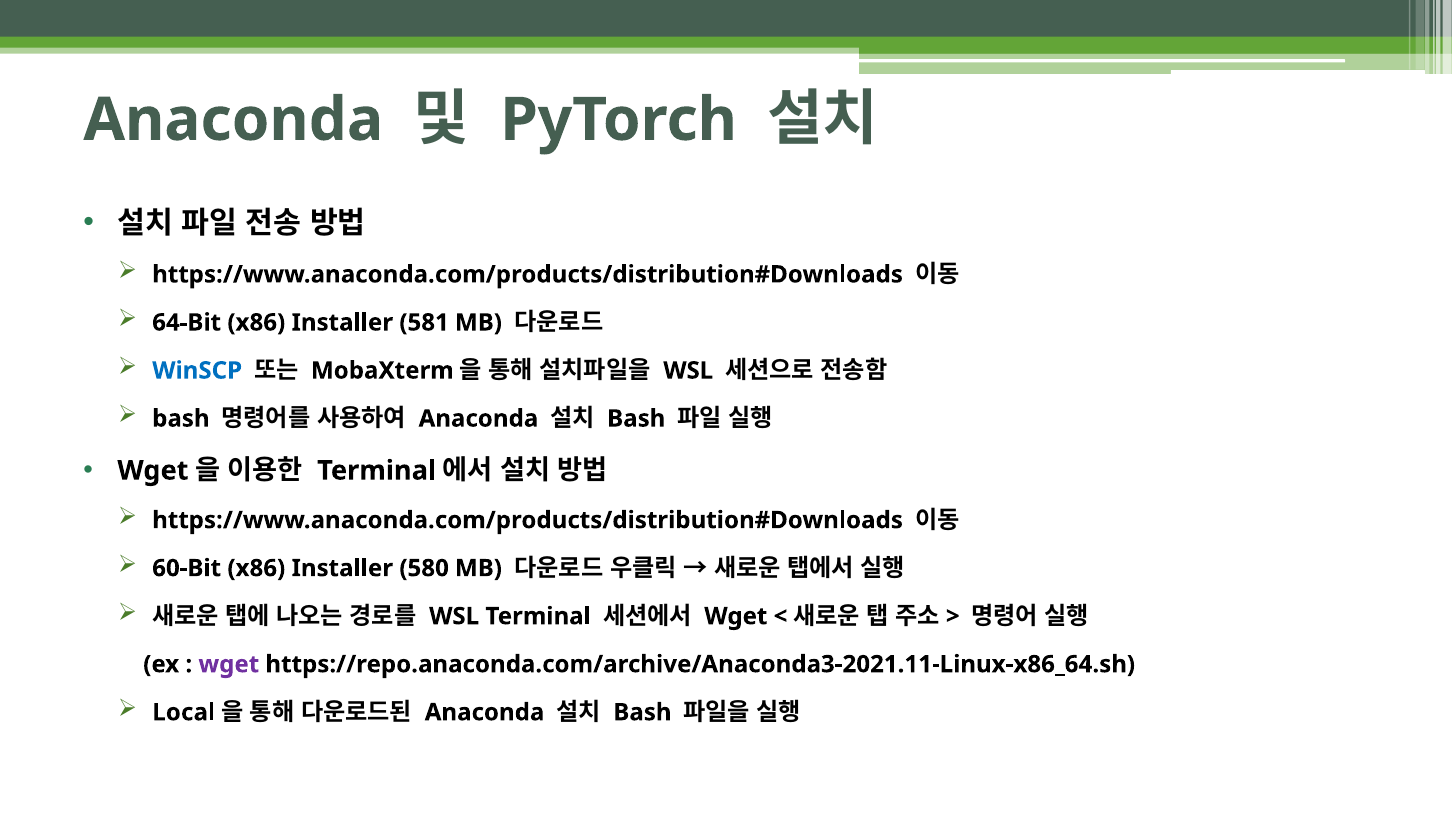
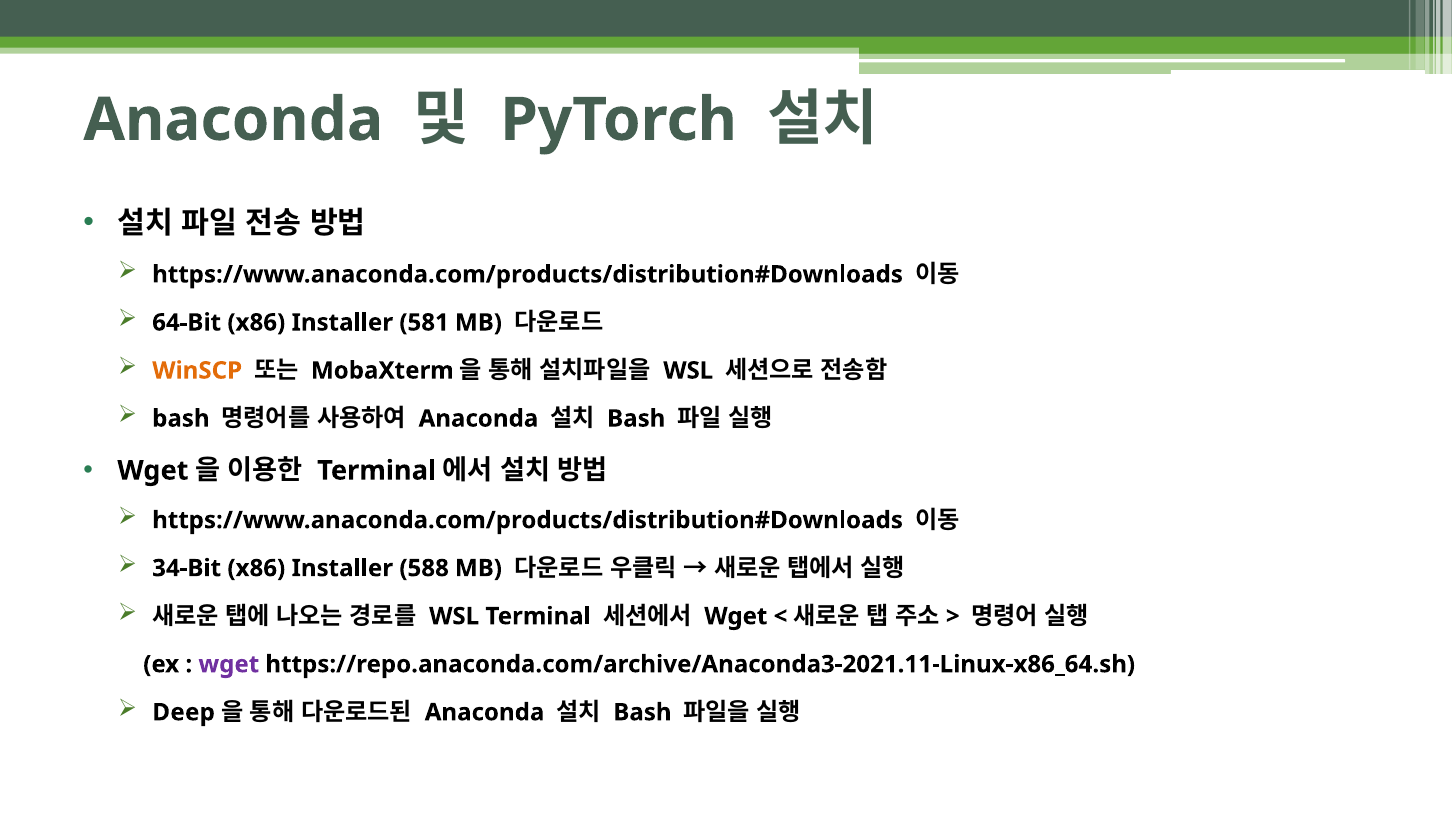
WinSCP colour: blue -> orange (197, 370)
60-Bit: 60-Bit -> 34-Bit (187, 568)
580: 580 -> 588 (424, 568)
Local: Local -> Deep (184, 712)
